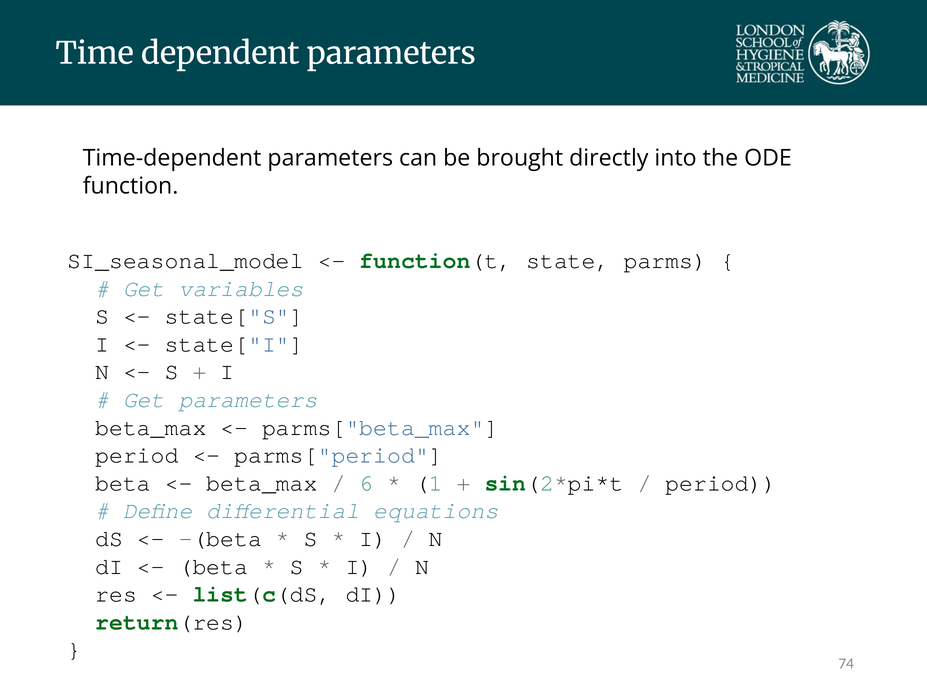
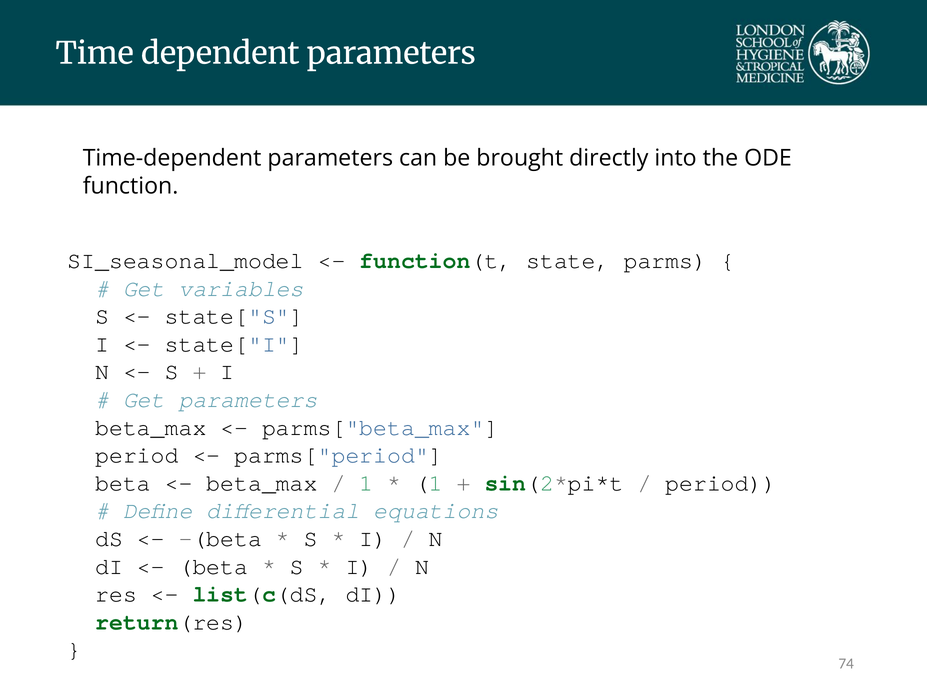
6: 6 -> 1 (366, 483)
